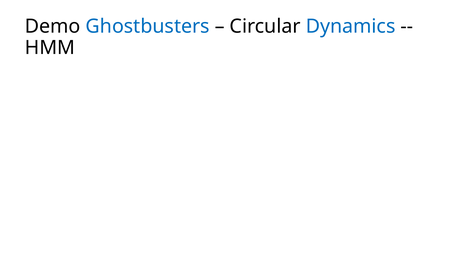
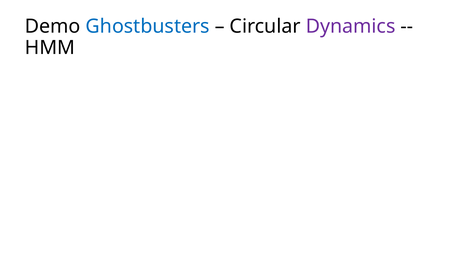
Dynamics colour: blue -> purple (351, 26)
